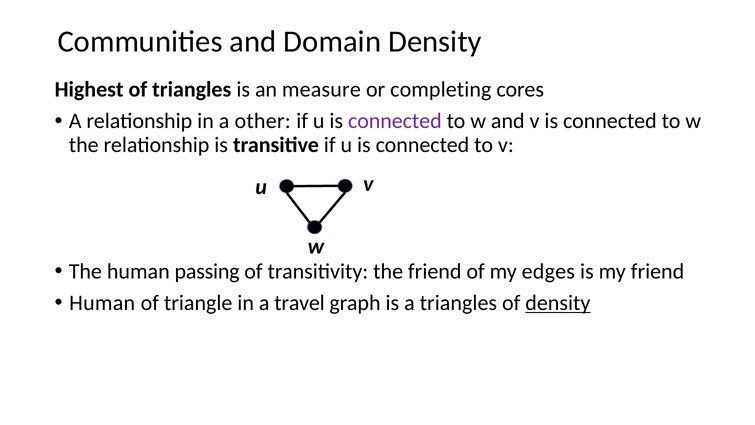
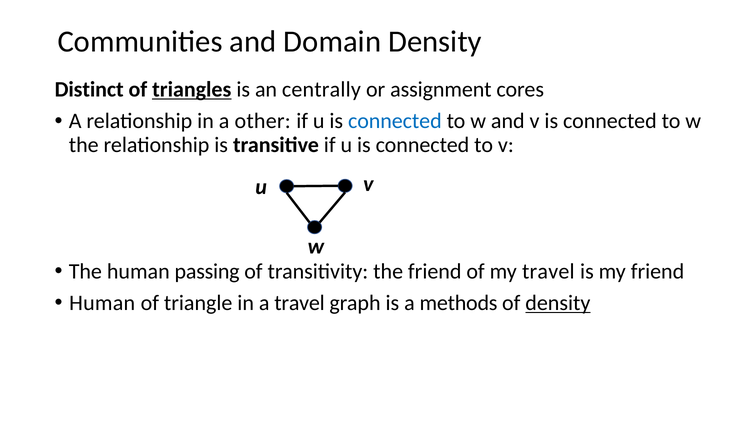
Highest: Highest -> Distinct (89, 89)
triangles underline: none -> present (192, 89)
measure: measure -> centrally (321, 89)
completing: completing -> assignment (441, 89)
connected colour: purple -> blue (395, 121)
my edges: edges -> travel (548, 271)
a triangles: triangles -> methods (459, 303)
